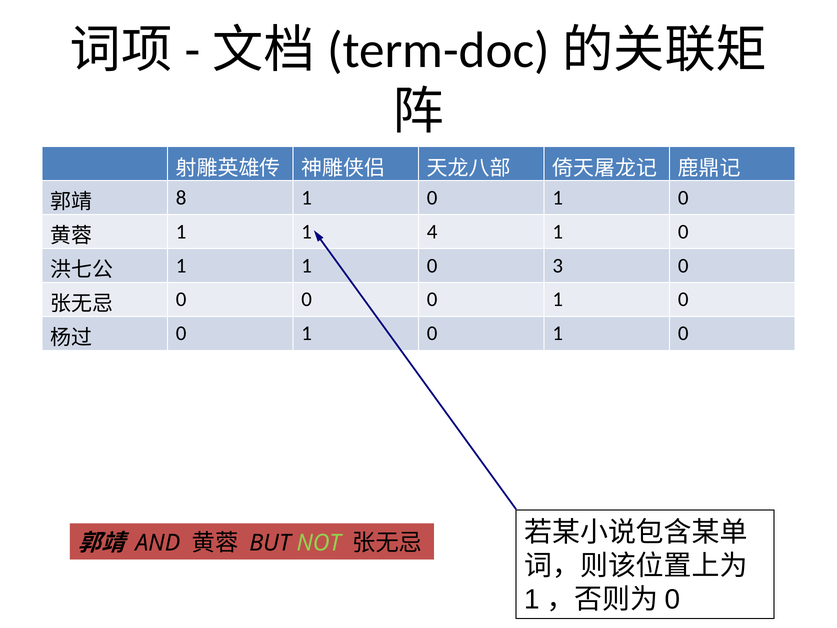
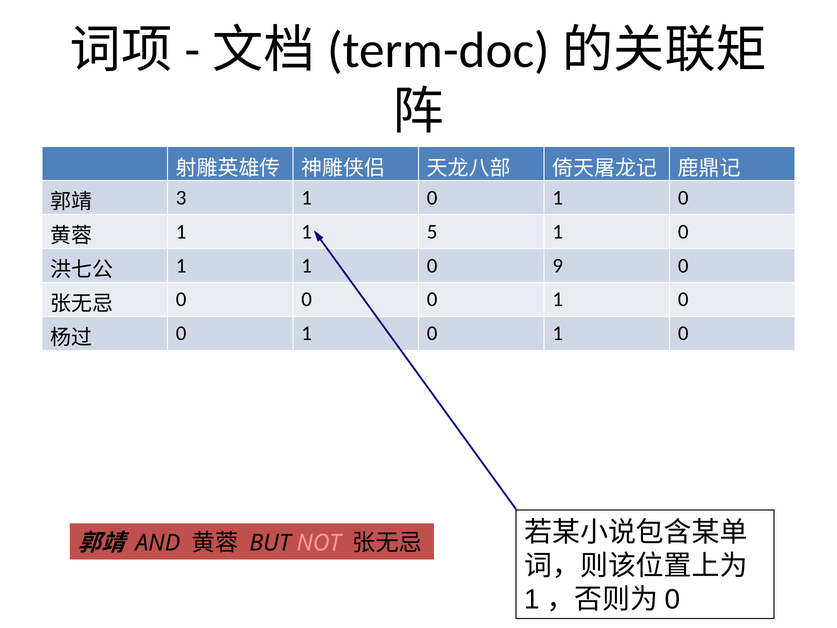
8: 8 -> 3 (181, 198)
4: 4 -> 5 (432, 232)
3: 3 -> 9 (558, 266)
NOT colour: light green -> pink (319, 543)
